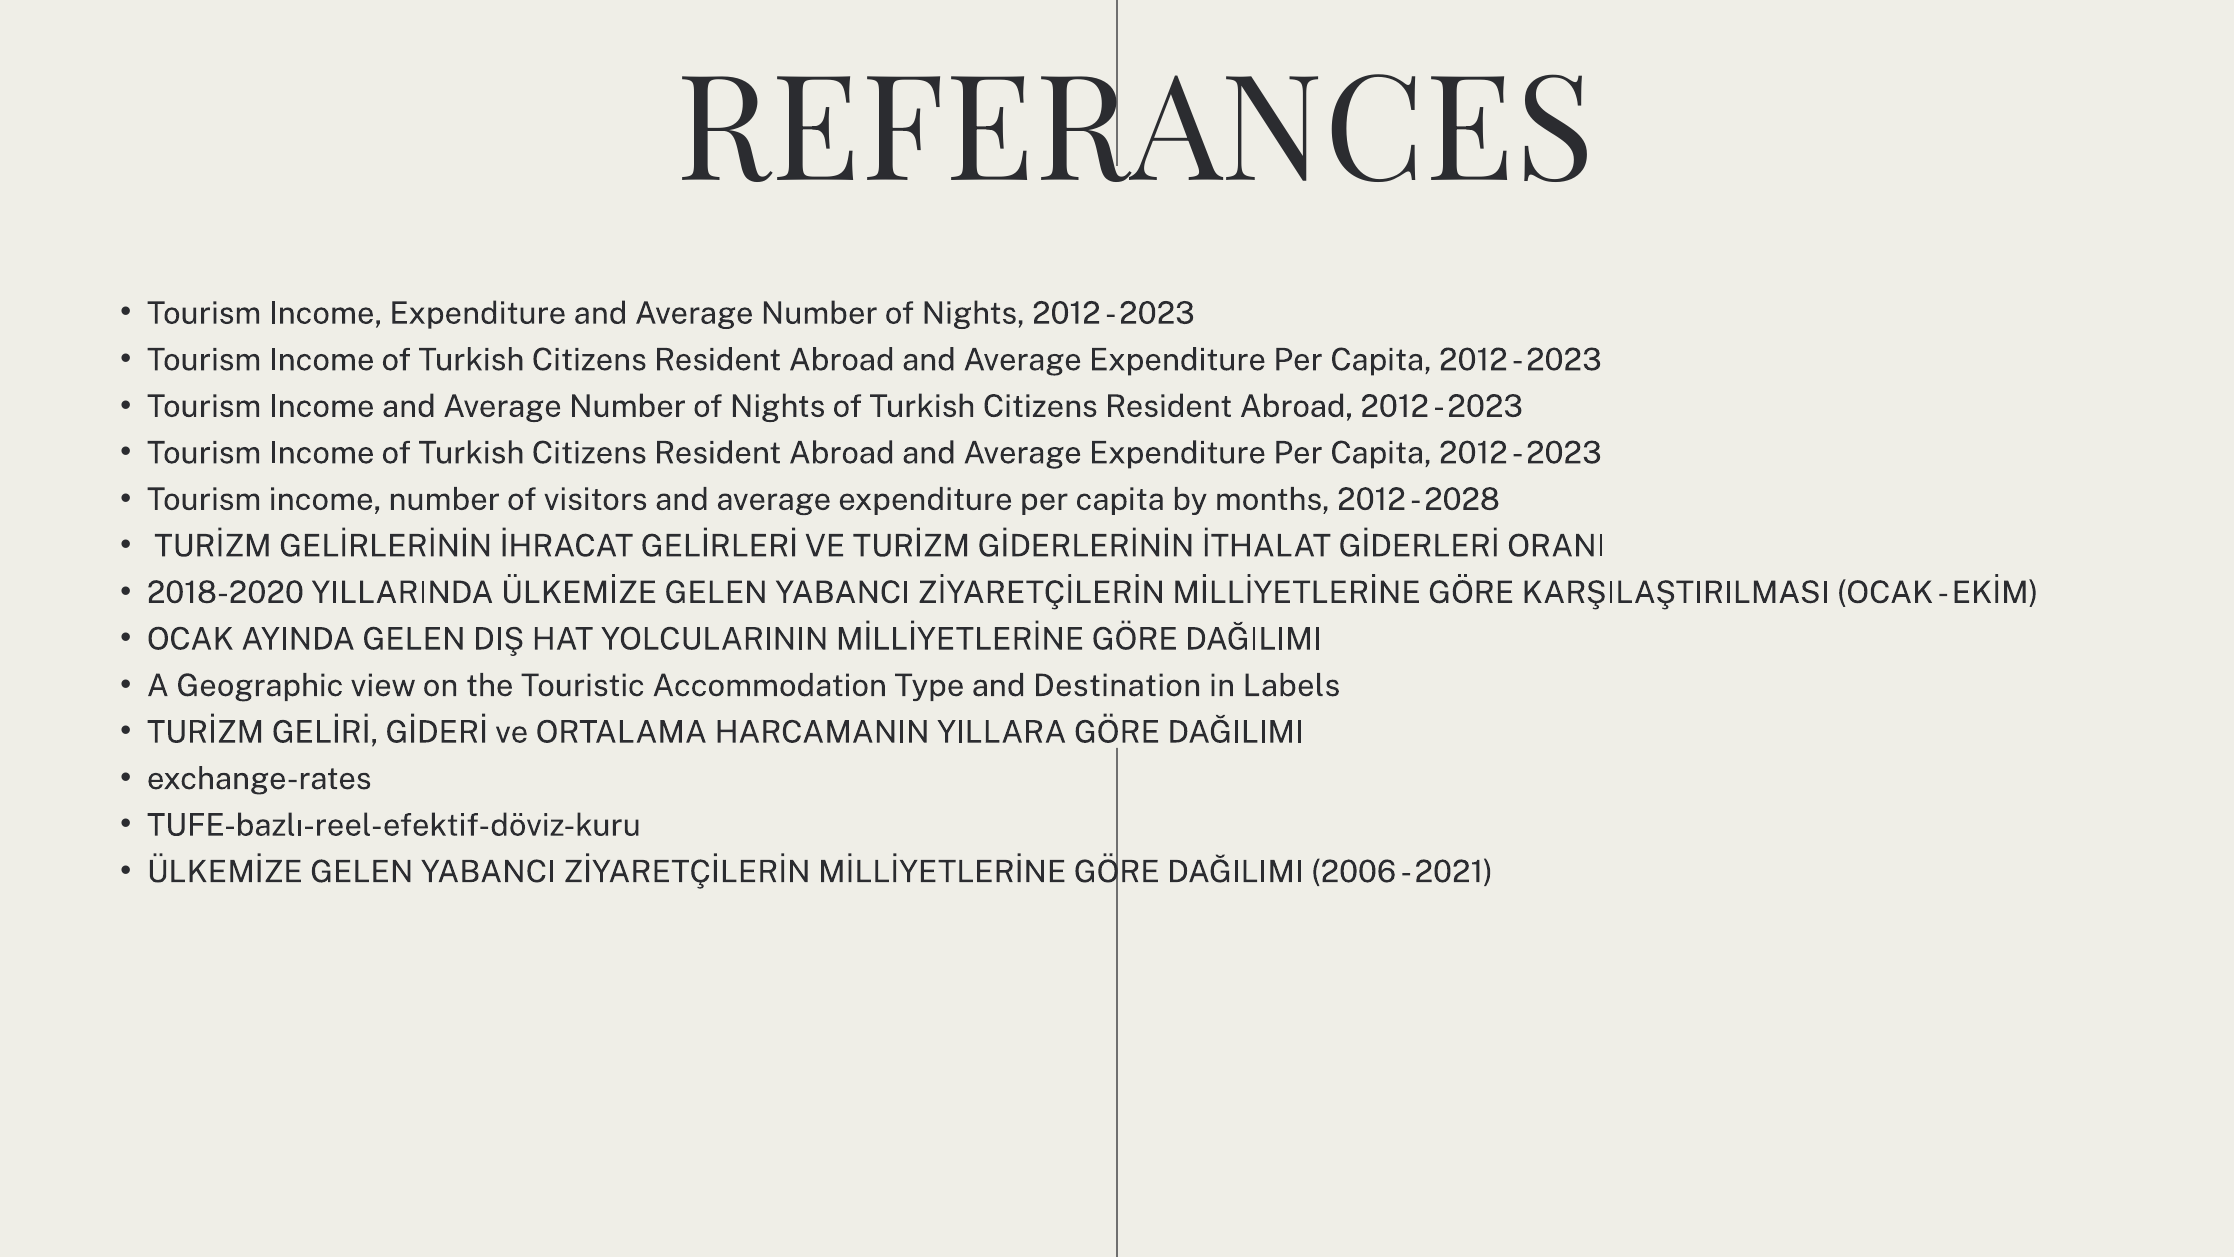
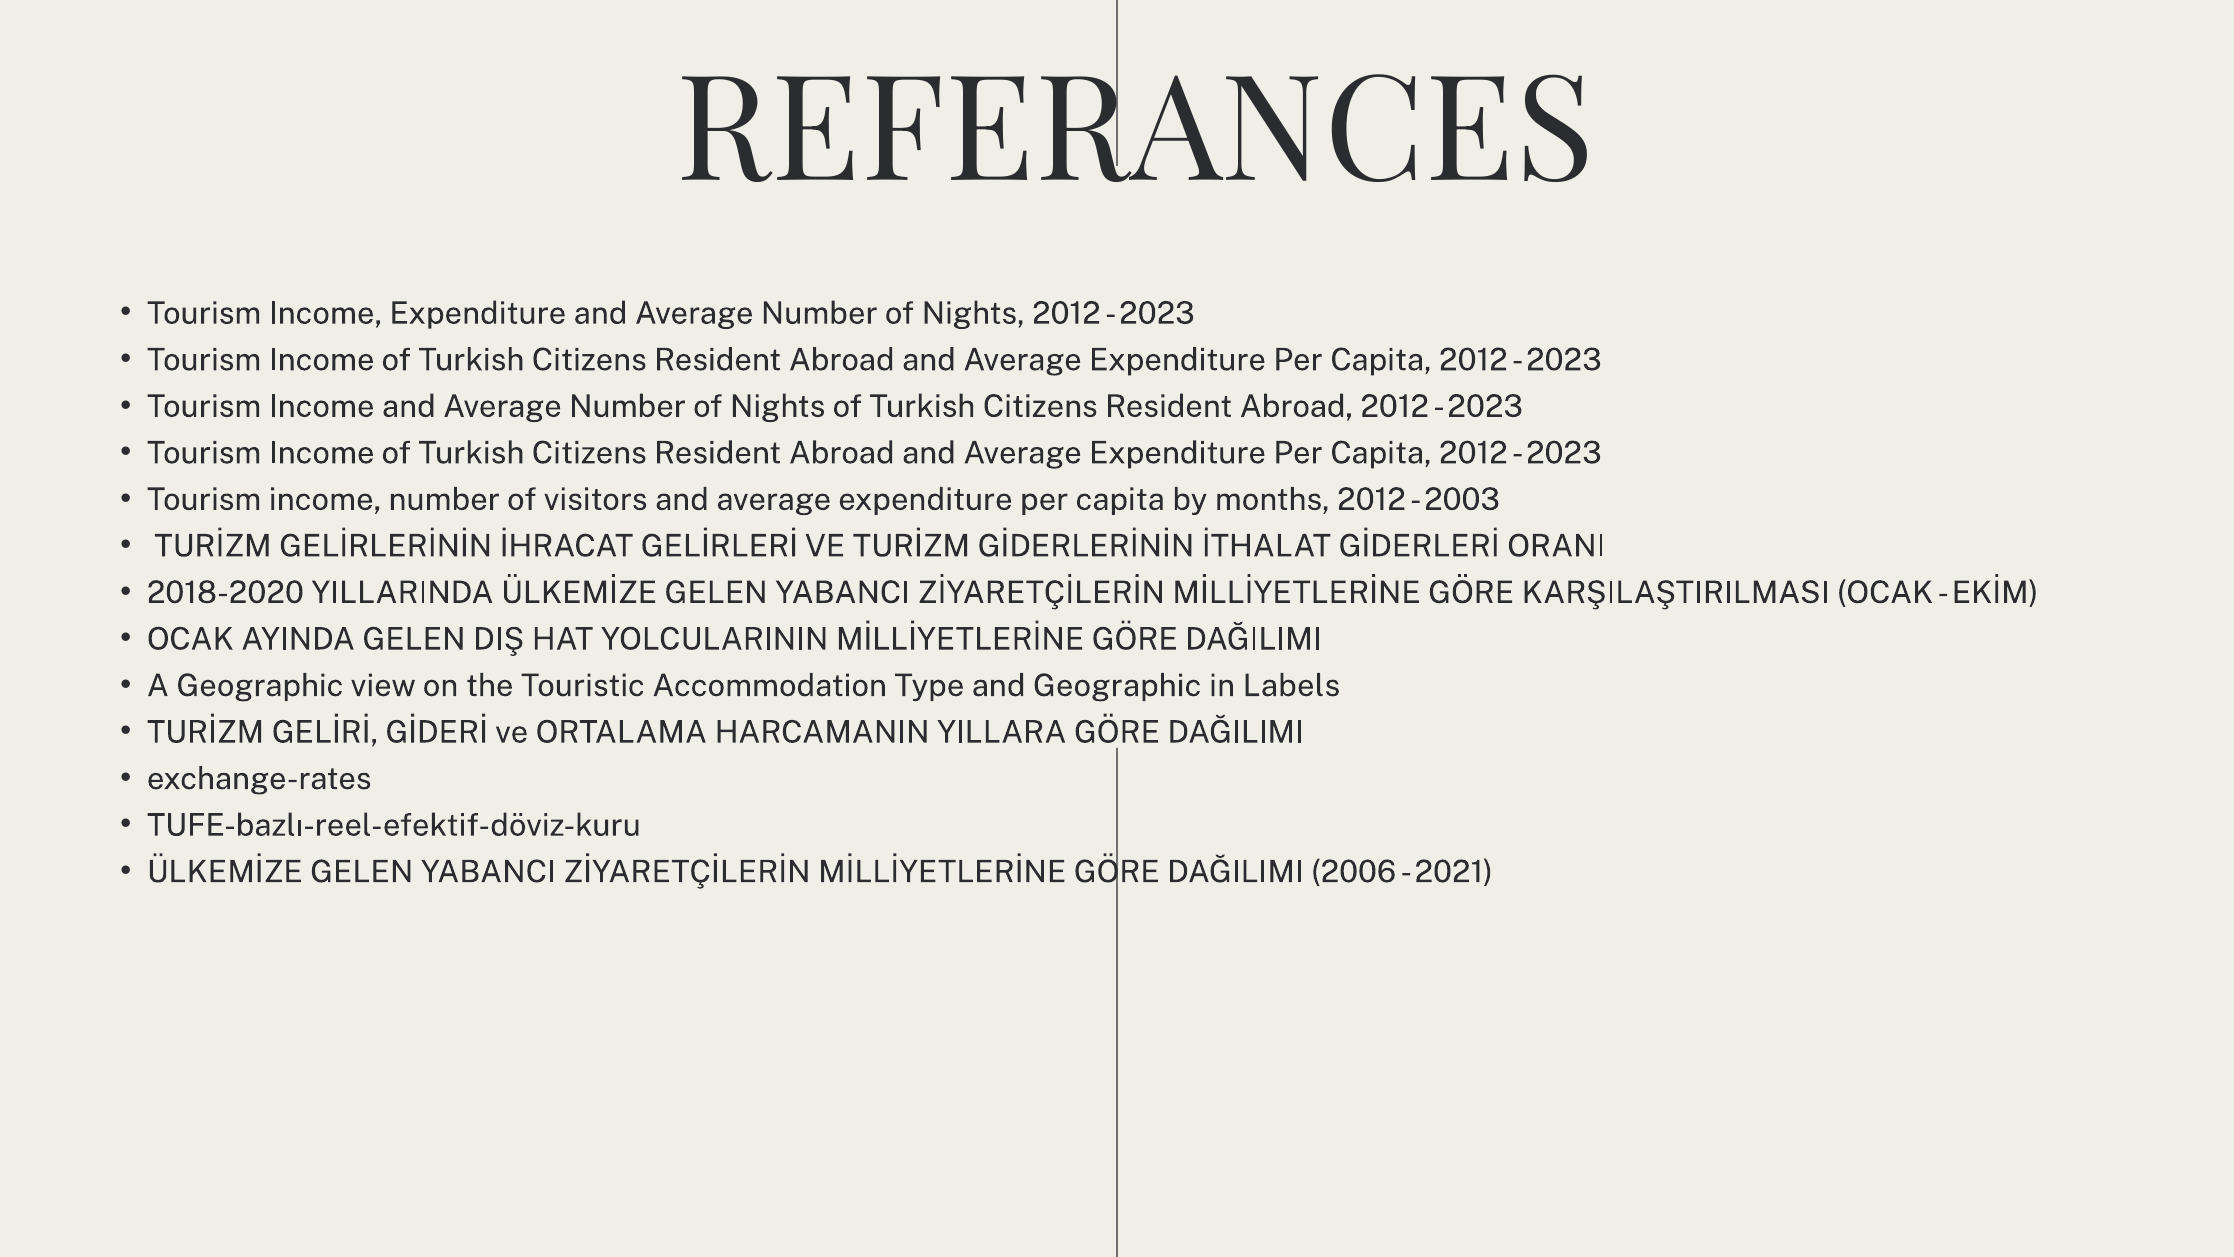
2028: 2028 -> 2003 (1462, 499)
and Destination: Destination -> Geographic (1117, 686)
